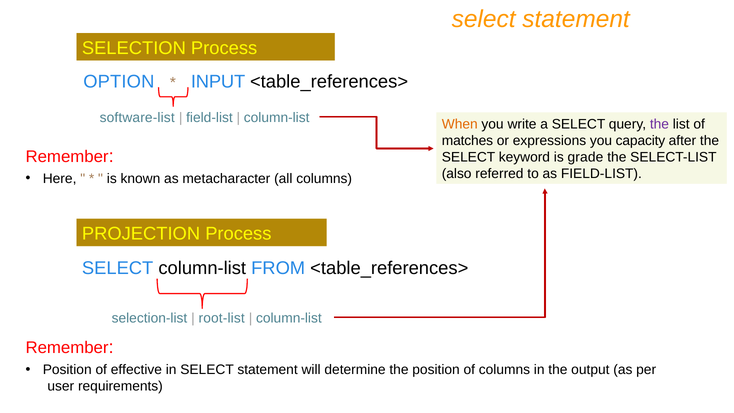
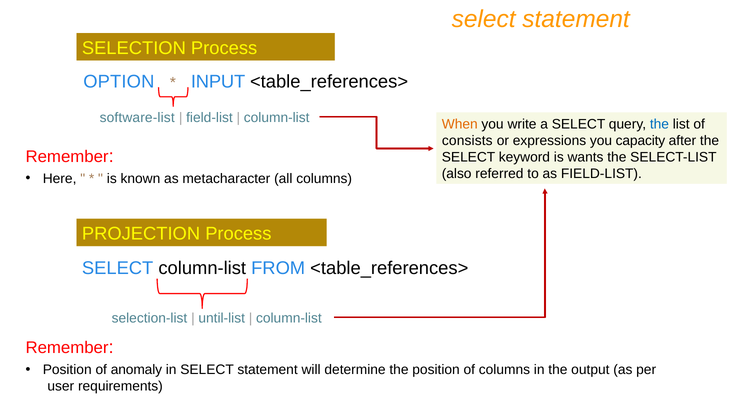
the colour: purple -> blue (659, 124)
matches: matches -> consists (467, 141)
grade: grade -> wants (586, 157)
root-list: root-list -> until-list (222, 318)
effective: effective -> anomaly (136, 370)
